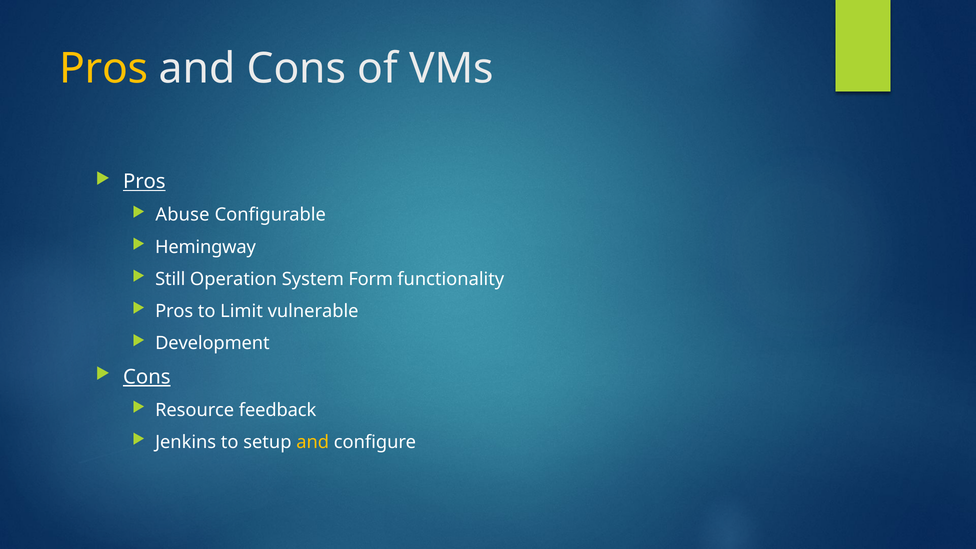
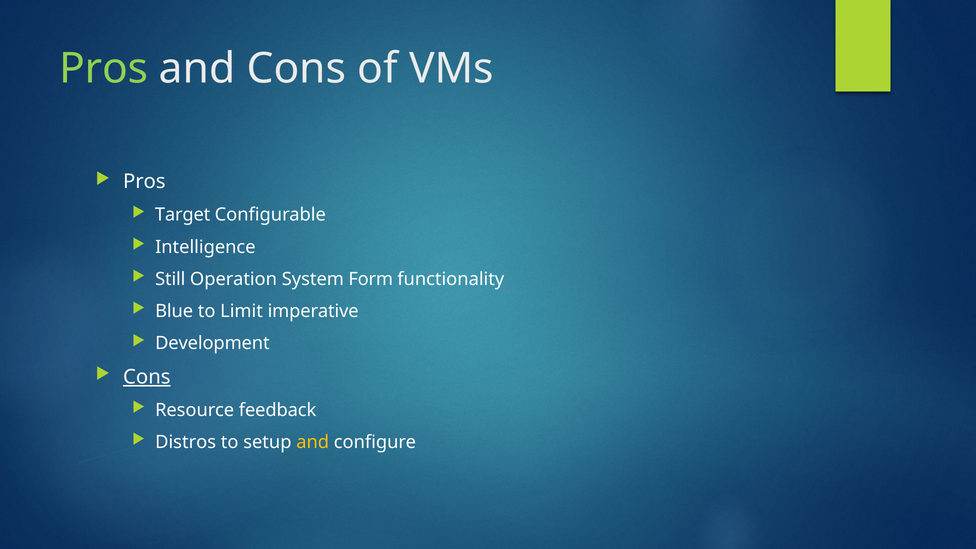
Pros colour: yellow -> light green (104, 69)
Pros underline: present -> none (144, 182)
Abuse: Abuse -> Target (183, 215)
Hemingway: Hemingway -> Intelligence (205, 247)
Pros: Pros -> Blue (174, 311)
vulnerable: vulnerable -> imperative (313, 311)
Jenkins: Jenkins -> Distros (186, 442)
